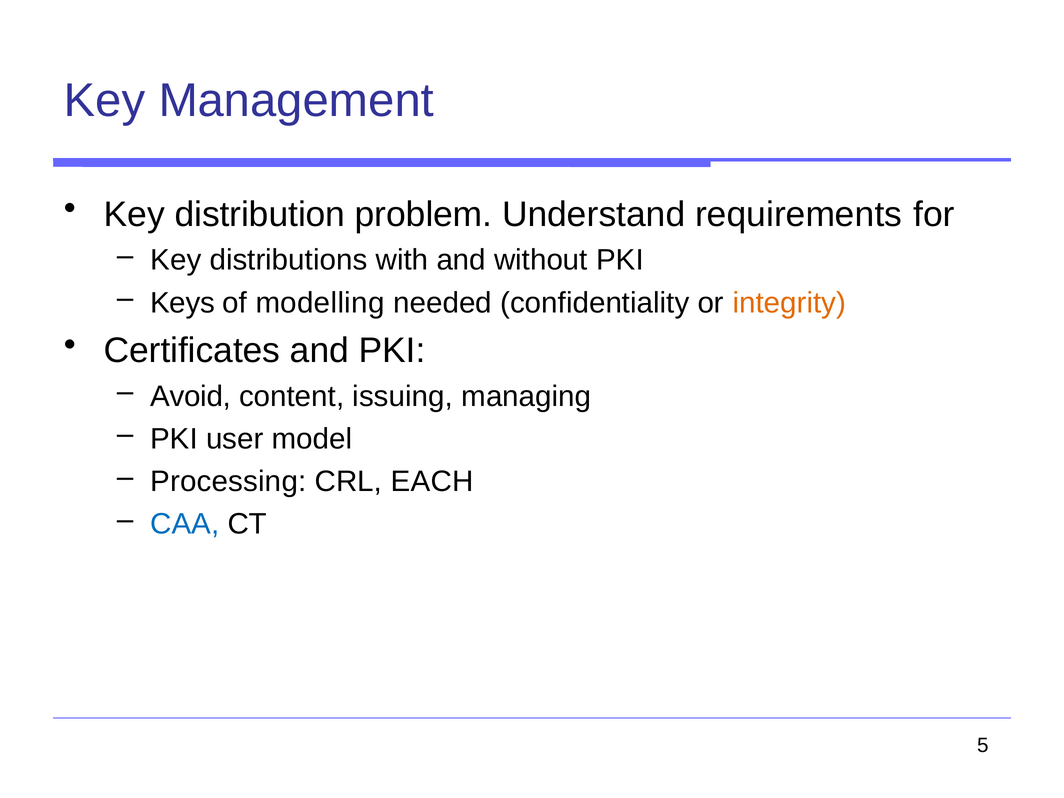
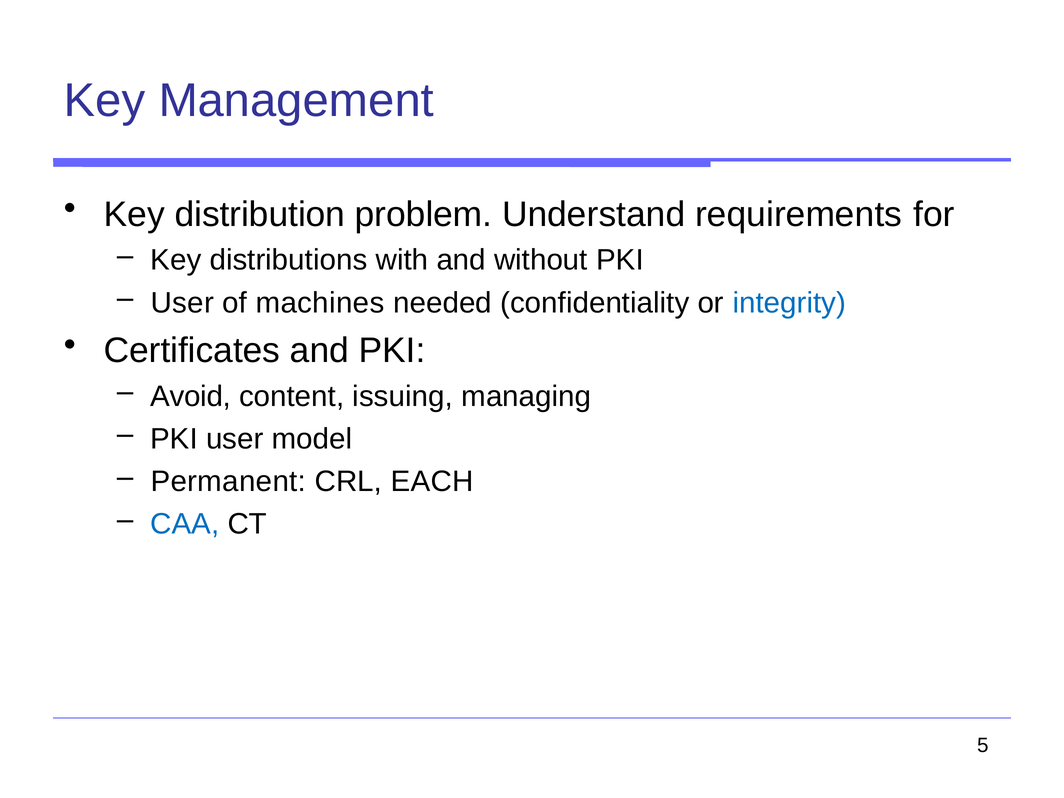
Keys: Keys -> User (182, 303)
modelling: modelling -> machines (320, 303)
integrity colour: orange -> blue (789, 303)
Processing: Processing -> Permanent (228, 482)
